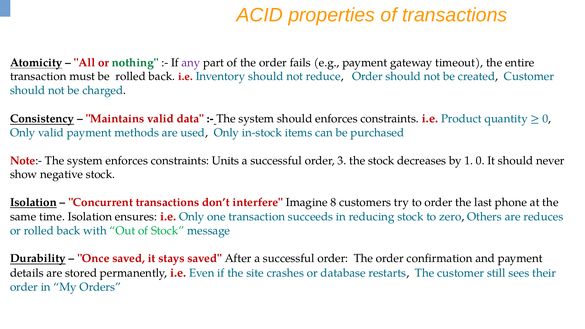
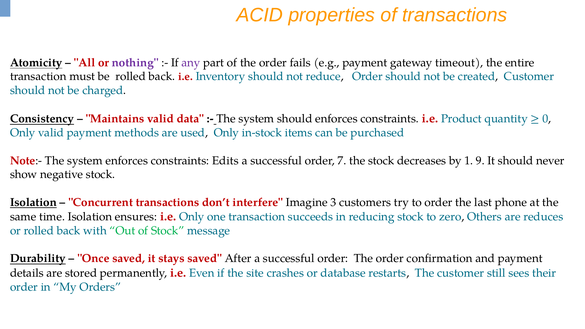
nothing colour: green -> purple (135, 63)
Units: Units -> Edits (225, 161)
3: 3 -> 7 (342, 161)
1 0: 0 -> 9 (480, 161)
8: 8 -> 3 (333, 202)
